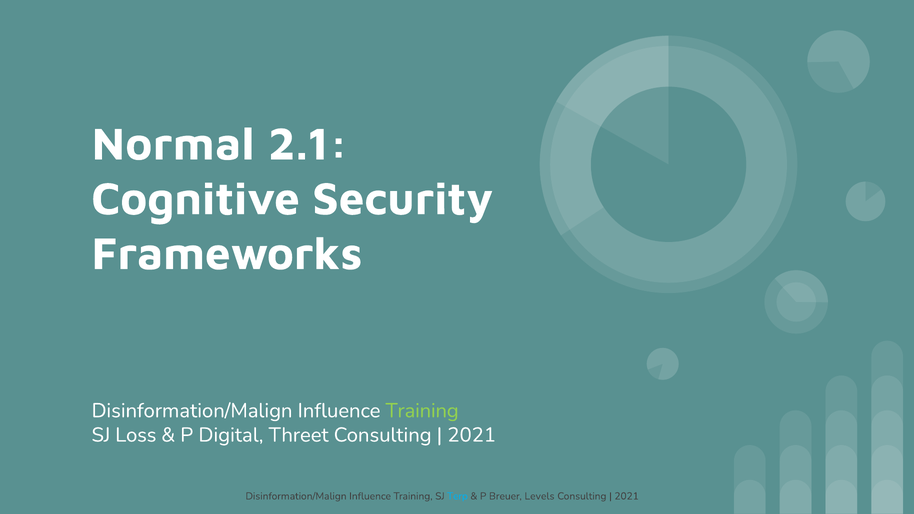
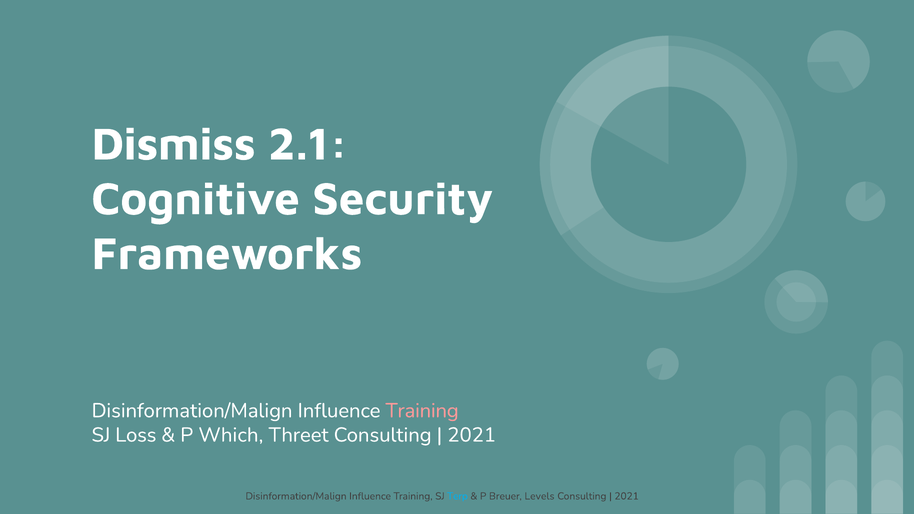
Normal: Normal -> Dismiss (174, 144)
Training colour: light green -> pink (422, 411)
Digital: Digital -> Which (231, 435)
